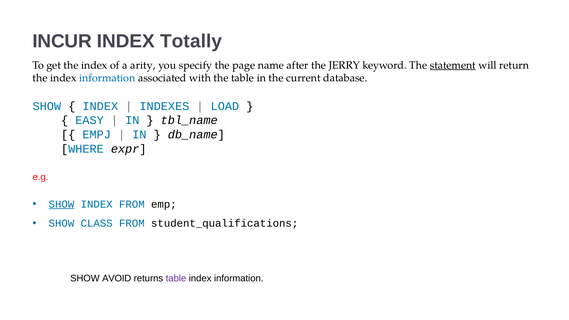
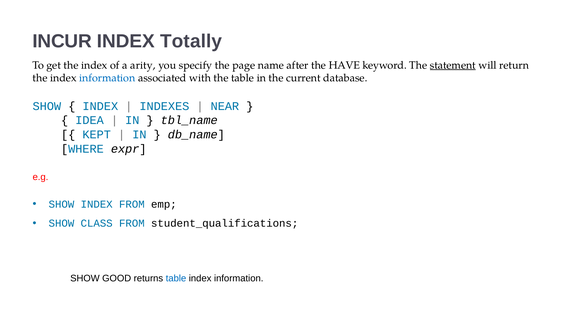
JERRY: JERRY -> HAVE (344, 65)
LOAD: LOAD -> NEAR (225, 106)
EASY: EASY -> IDEA (90, 120)
EMPJ: EMPJ -> KEPT (97, 135)
SHOW underline: present -> none (61, 204)
AVOID: AVOID -> GOOD (117, 278)
table colour: purple -> blue (176, 278)
